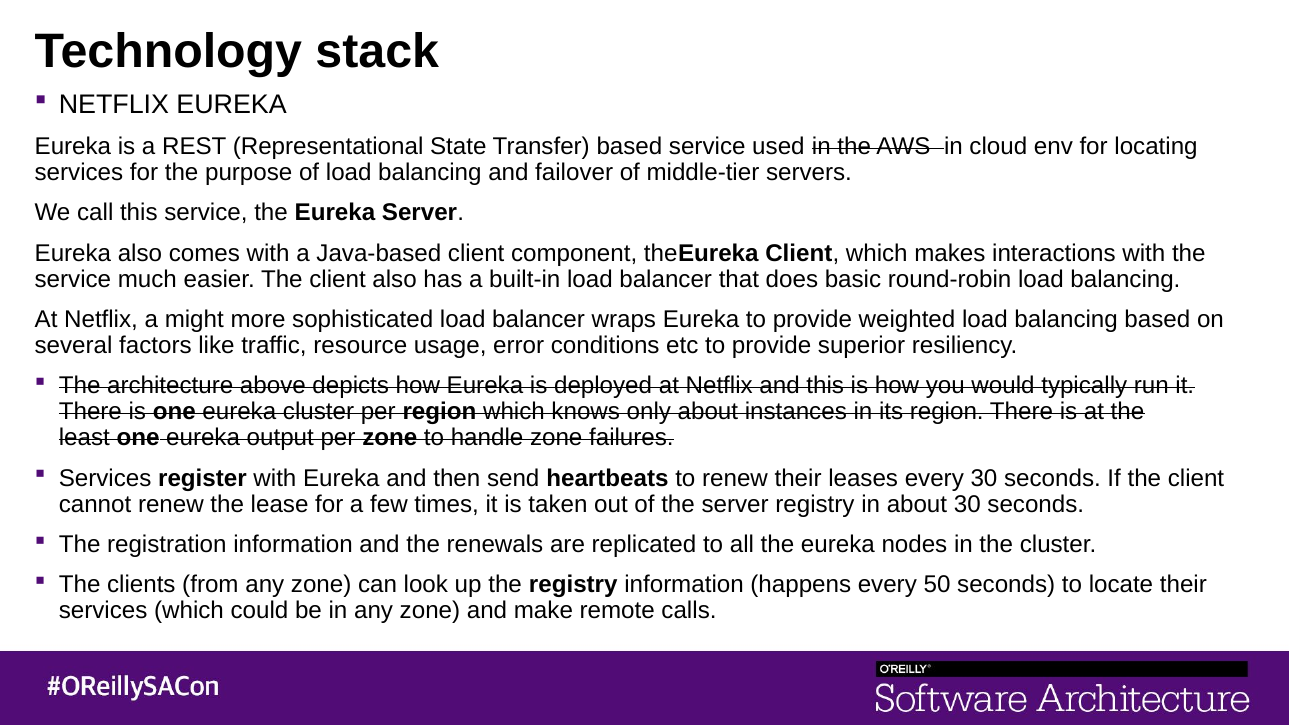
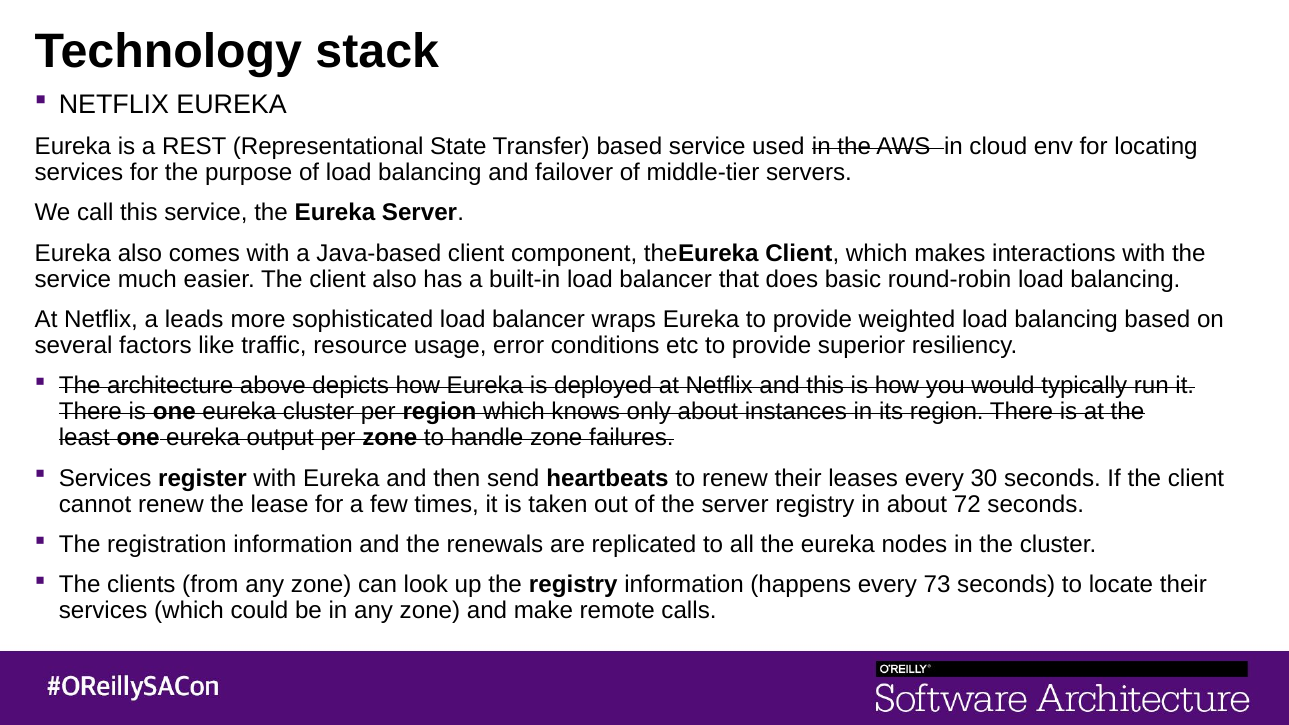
might: might -> leads (194, 320)
about 30: 30 -> 72 (967, 504)
50: 50 -> 73 (937, 585)
